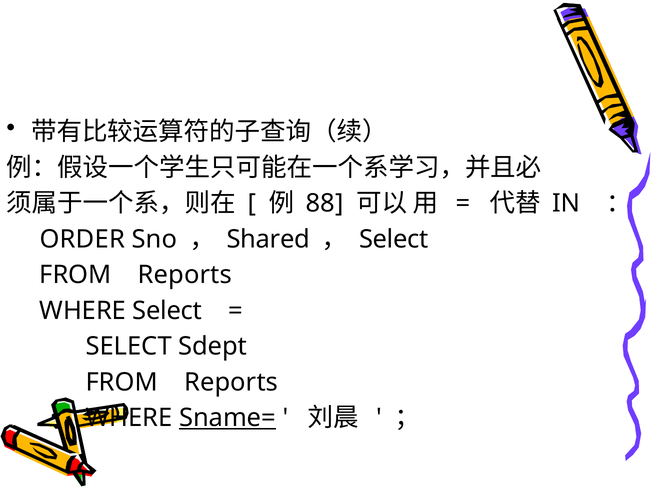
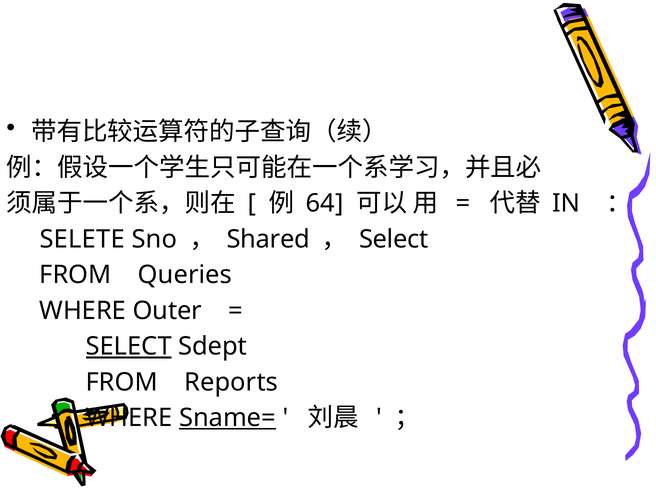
88: 88 -> 64 (325, 204)
ORDER: ORDER -> SELETE (82, 239)
Reports: Reports -> Queries (185, 275)
WHERE Select: Select -> Outer (167, 311)
SELECT underline: none -> present (129, 347)
